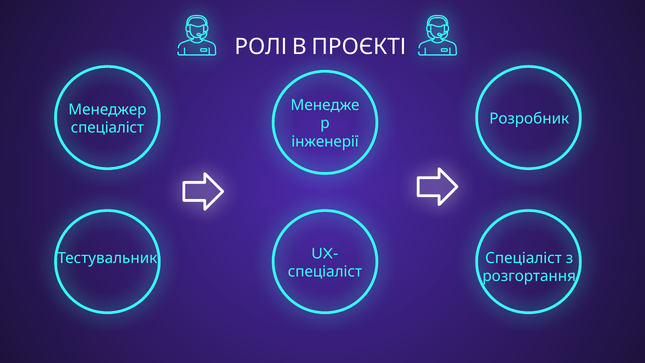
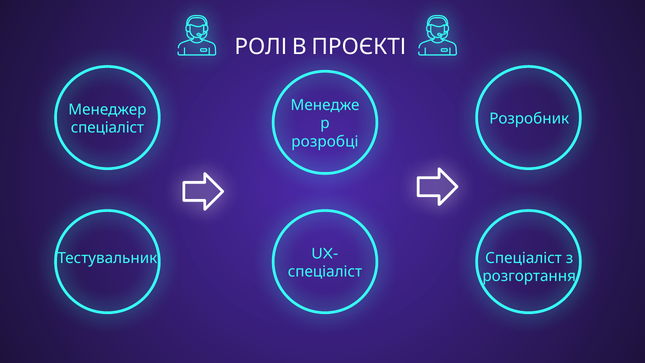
інженерії: інженерії -> розробці (325, 142)
